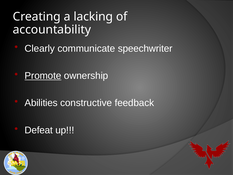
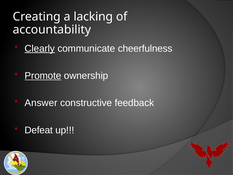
Clearly underline: none -> present (40, 48)
speechwriter: speechwriter -> cheerfulness (145, 48)
Abilities: Abilities -> Answer (41, 103)
